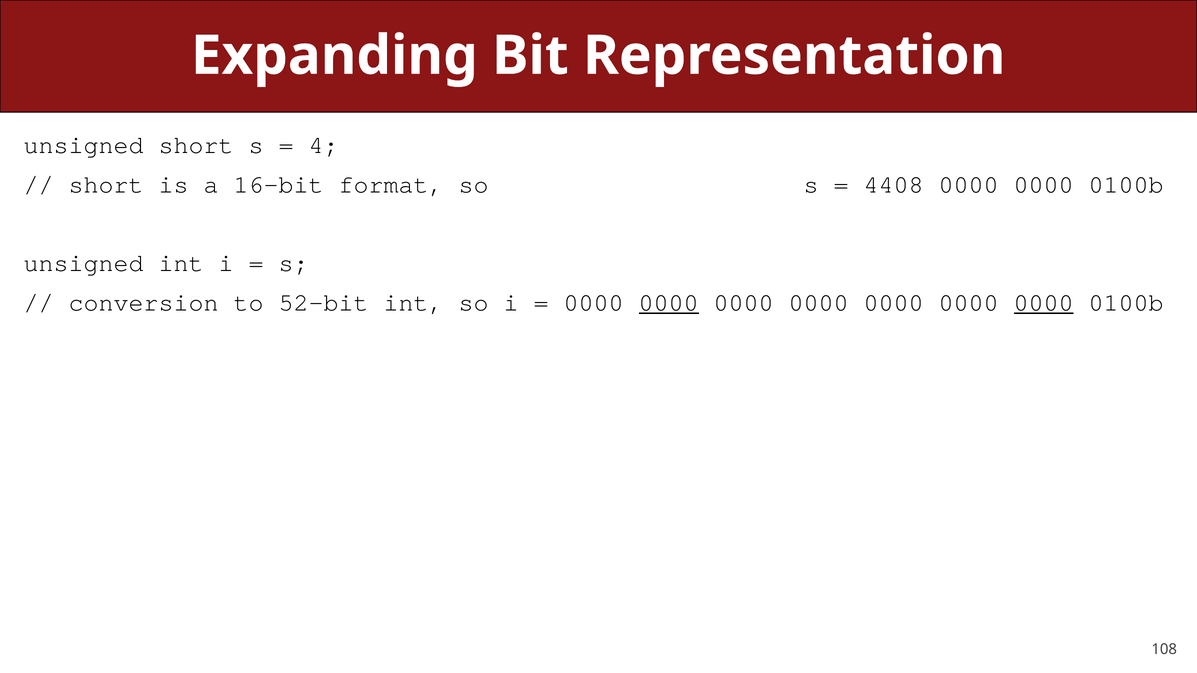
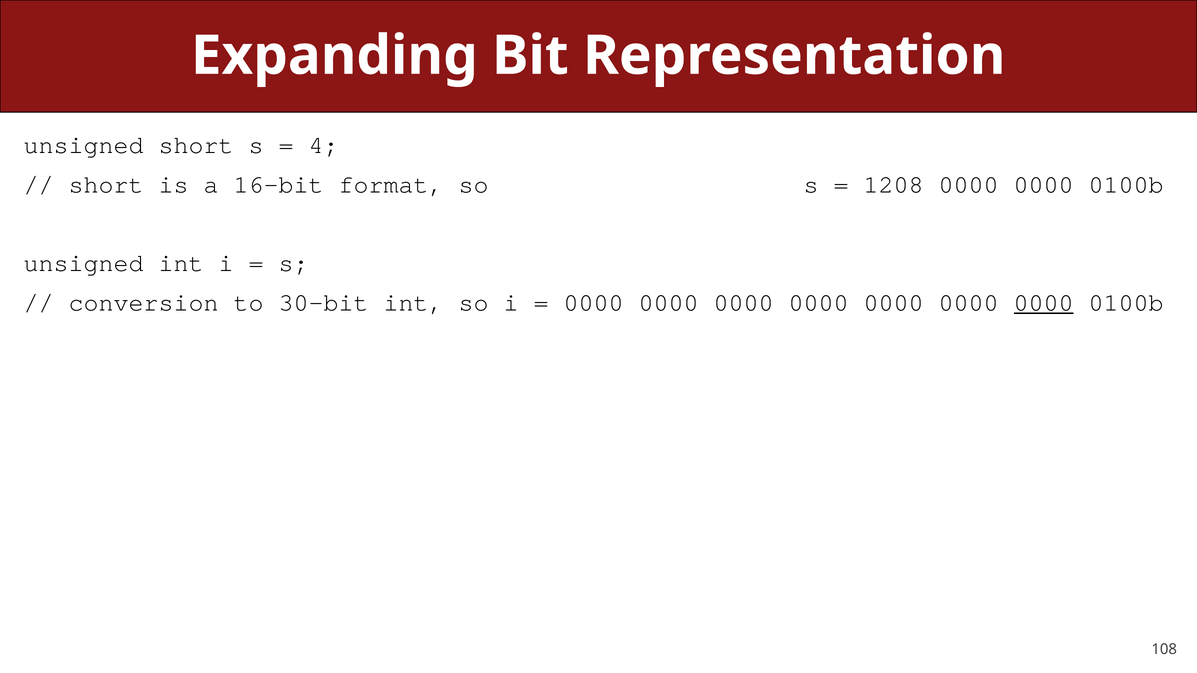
4408: 4408 -> 1208 (894, 184)
52-bit: 52-bit -> 30-bit (324, 303)
0000 underline: present -> none (669, 303)
